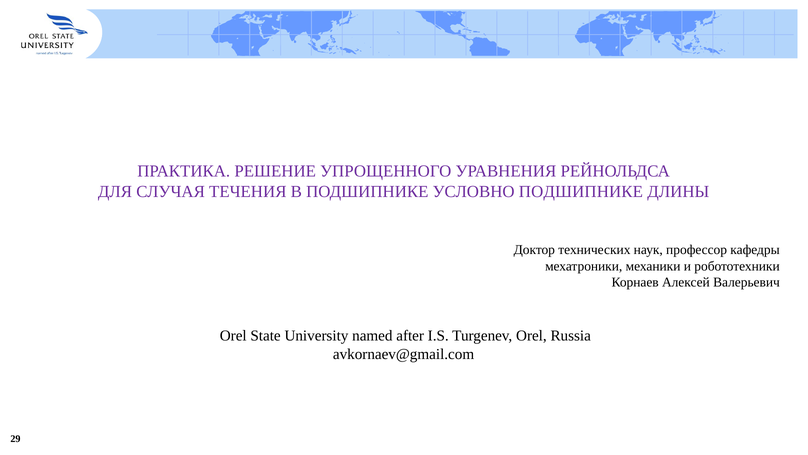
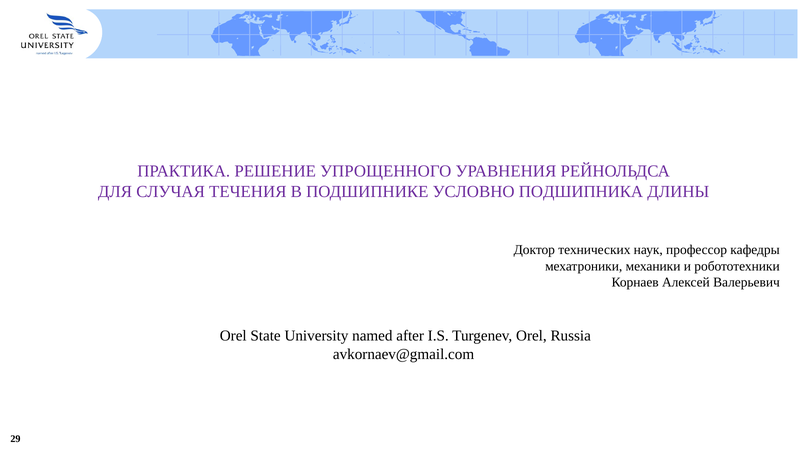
УСЛОВНО ПОДШИПНИКЕ: ПОДШИПНИКЕ -> ПОДШИПНИКА (581, 191)
